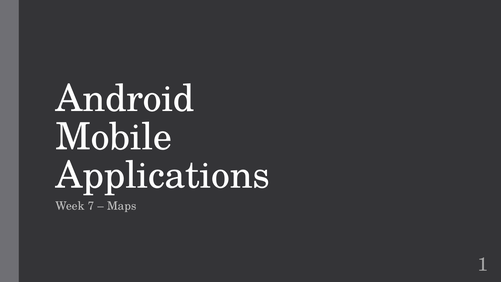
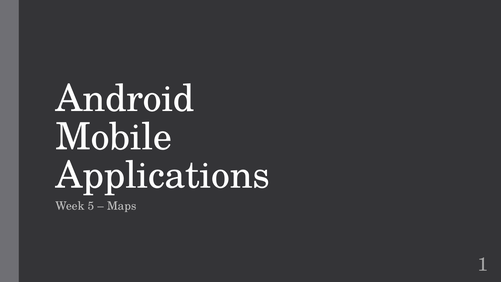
7: 7 -> 5 (91, 206)
